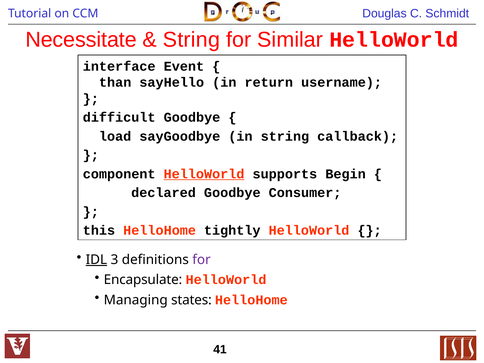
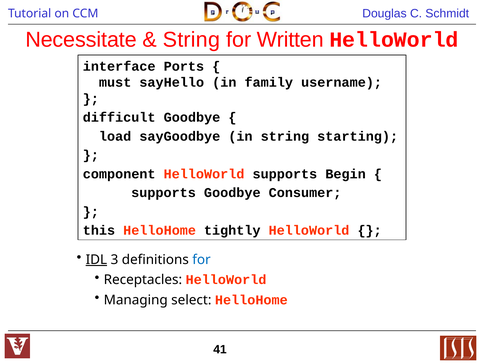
Similar: Similar -> Written (290, 40)
Event: Event -> Ports (184, 66)
than: than -> must (115, 82)
return: return -> family (269, 82)
callback: callback -> starting (358, 136)
HelloWorld underline: present -> none (204, 174)
declared: declared -> supports (164, 193)
for colour: purple -> blue (201, 260)
Encapsulate: Encapsulate -> Receptacles (143, 280)
states: states -> select (191, 300)
